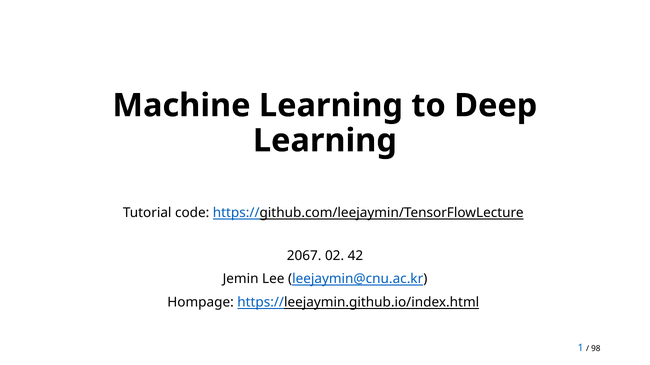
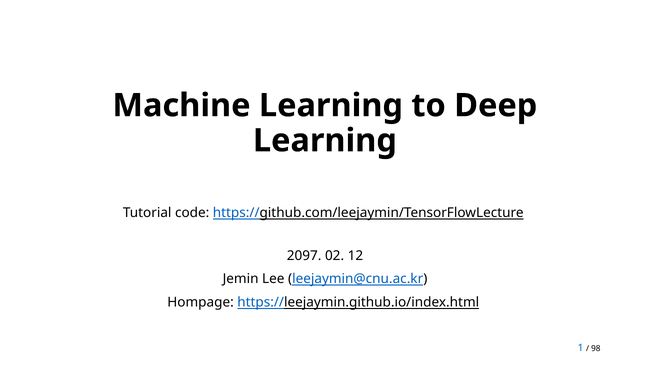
2067: 2067 -> 2097 (304, 256)
42: 42 -> 12 (355, 256)
